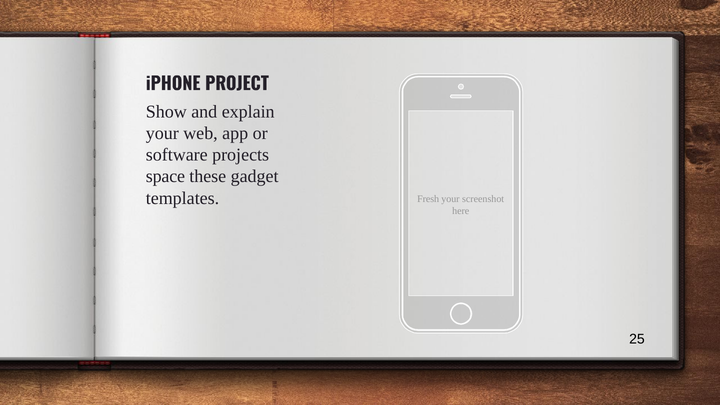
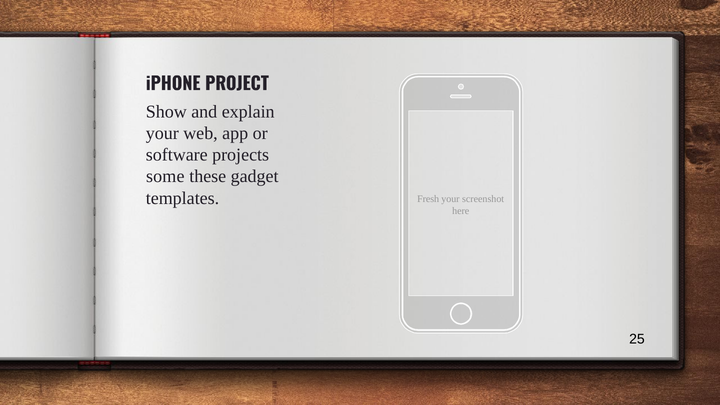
space: space -> some (165, 177)
